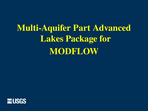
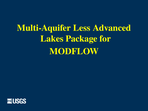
Part: Part -> Less (82, 28)
